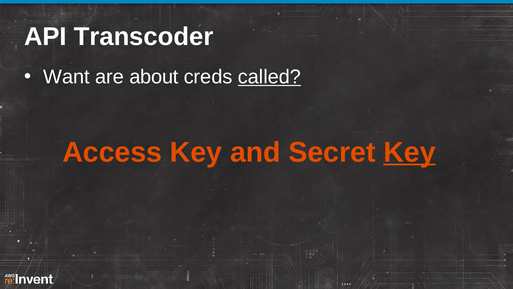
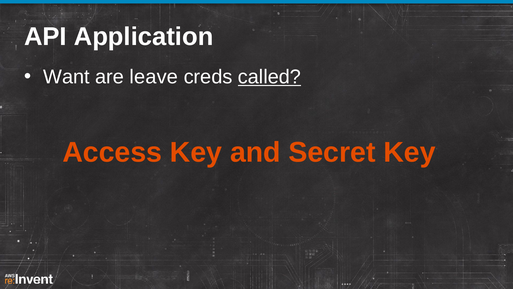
Transcoder: Transcoder -> Application (144, 37)
about: about -> leave (154, 77)
Key underline: present -> none (410, 152)
